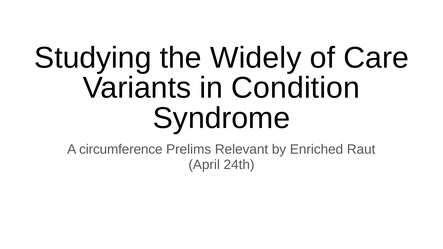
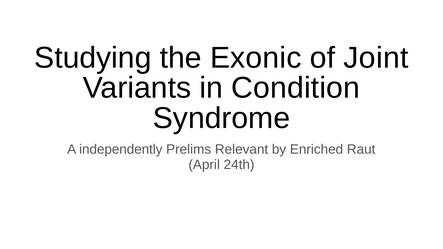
Widely: Widely -> Exonic (256, 58)
Care: Care -> Joint (376, 58)
circumference: circumference -> independently (121, 150)
